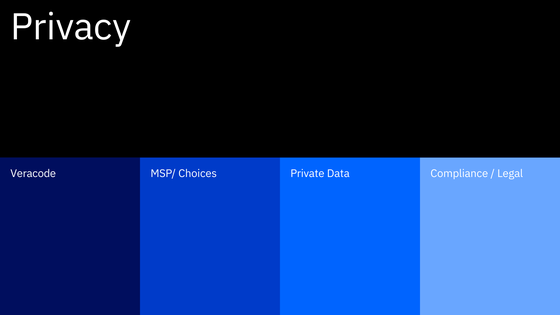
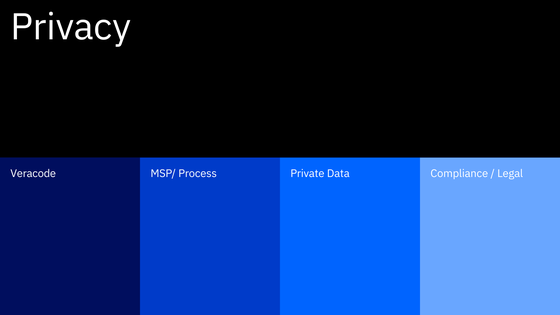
Choices: Choices -> Process (198, 174)
